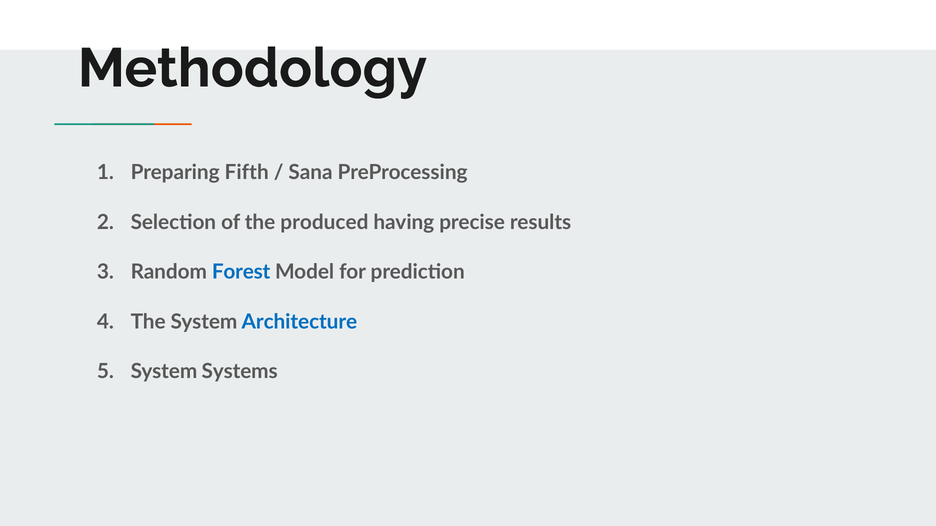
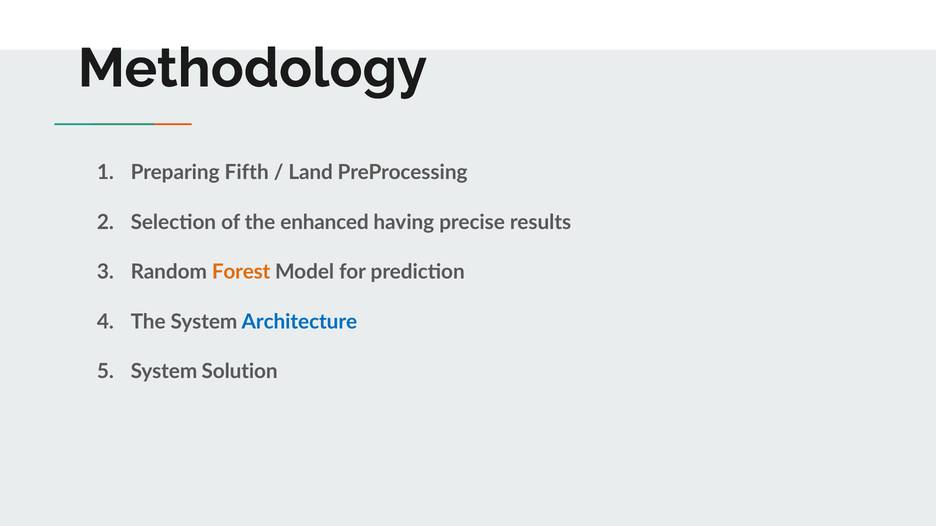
Sana: Sana -> Land (311, 173)
produced: produced -> enhanced (325, 222)
Forest colour: blue -> orange (241, 272)
Systems: Systems -> Solution (240, 372)
